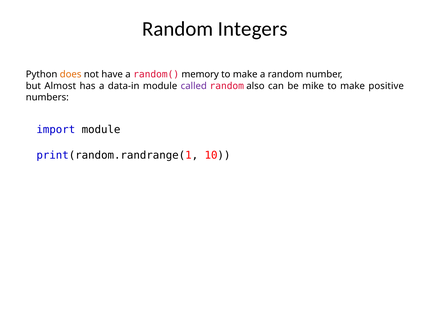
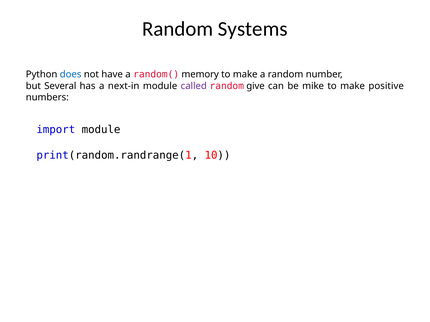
Integers: Integers -> Systems (253, 29)
does colour: orange -> blue (71, 75)
Almost: Almost -> Several (60, 86)
data-in: data-in -> next-in (124, 86)
also: also -> give (256, 86)
